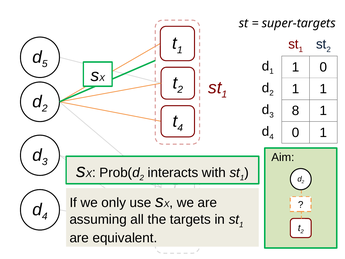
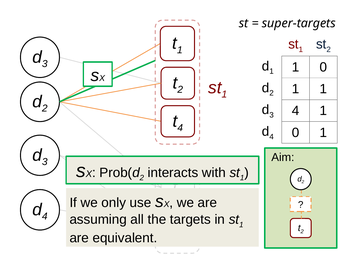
5: 5 -> 3 (45, 64)
8: 8 -> 4 (296, 111)
